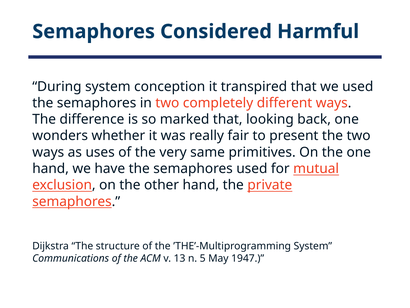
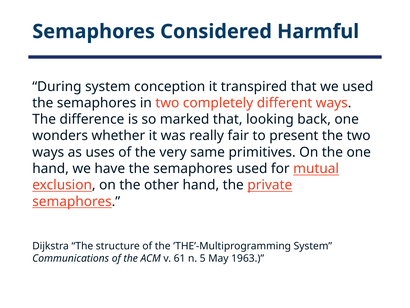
13: 13 -> 61 (180, 258)
1947: 1947 -> 1963 (248, 258)
